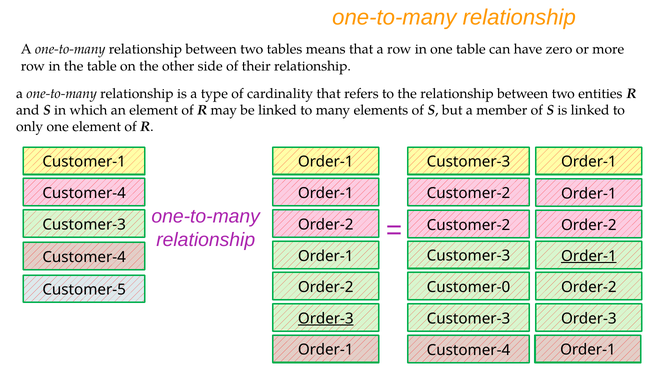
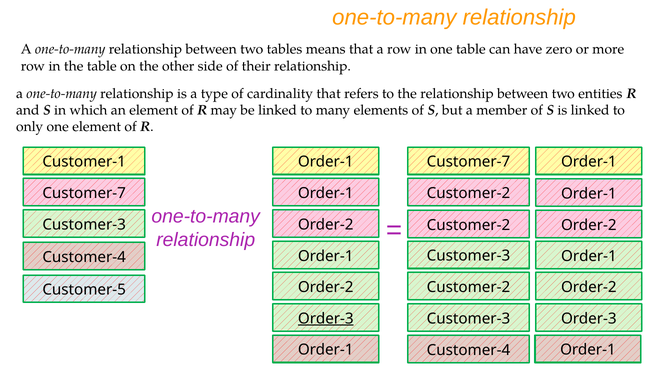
Customer-3: Customer-3 -> Customer-7 (468, 162)
Customer-4: Customer-4 -> Customer-7 (84, 193)
Order-1 underline: present -> none (589, 256)
Customer-0: Customer-0 -> Customer-2 (468, 288)
